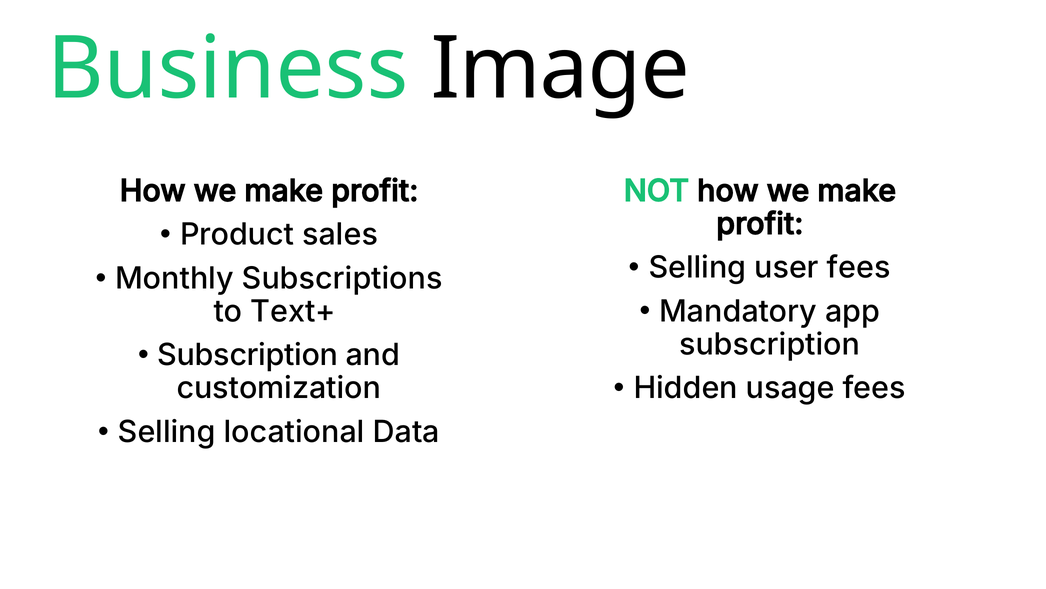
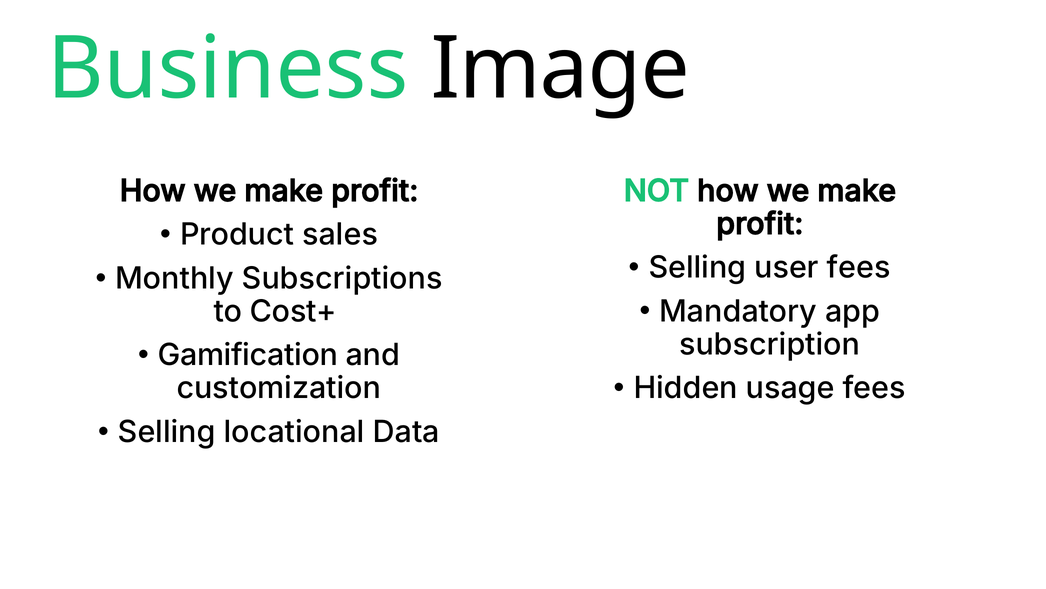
Text+: Text+ -> Cost+ (293, 311)
Subscription: Subscription -> Gamification (248, 355)
